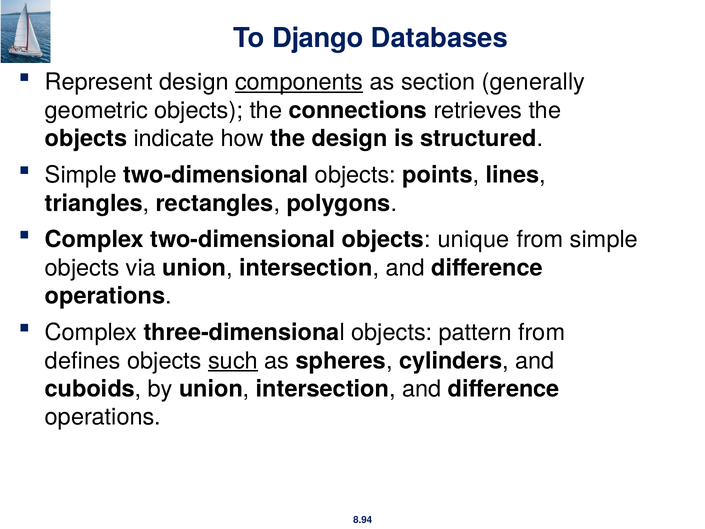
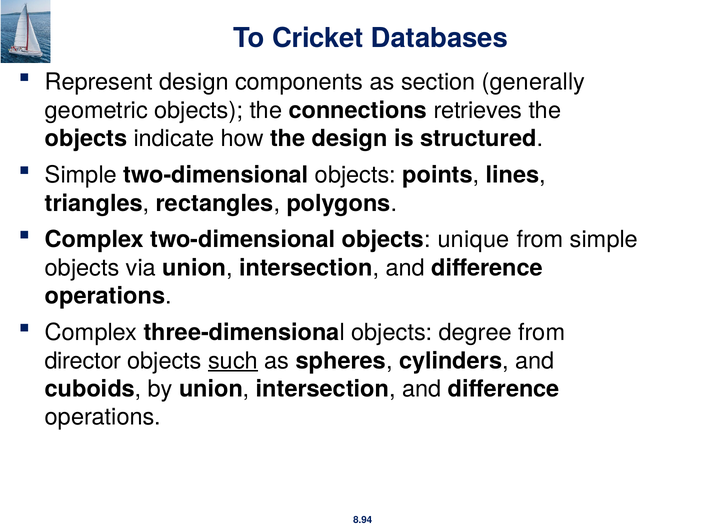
Django: Django -> Cricket (318, 38)
components underline: present -> none (299, 82)
pattern: pattern -> degree (475, 332)
defines: defines -> director (83, 361)
